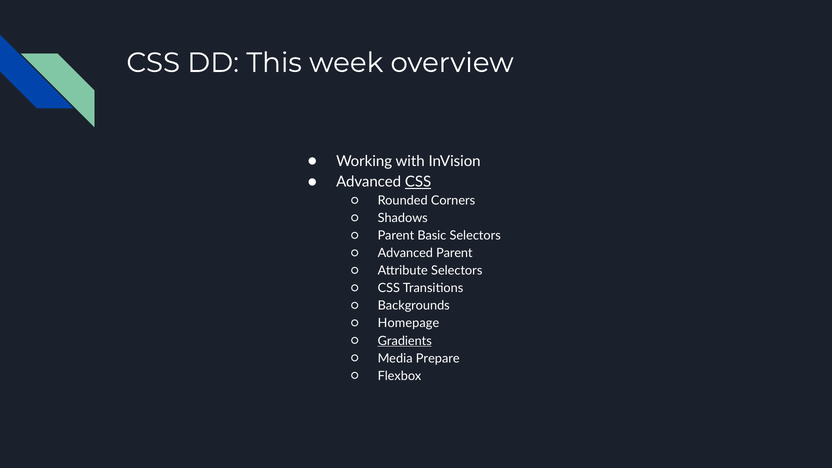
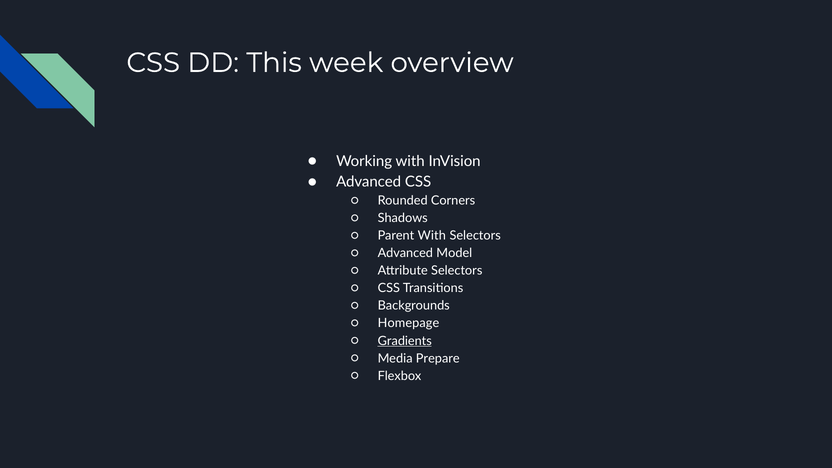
CSS underline: present -> none (418, 182)
Parent Basic: Basic -> With (432, 236)
Advanced Parent: Parent -> Model (454, 253)
